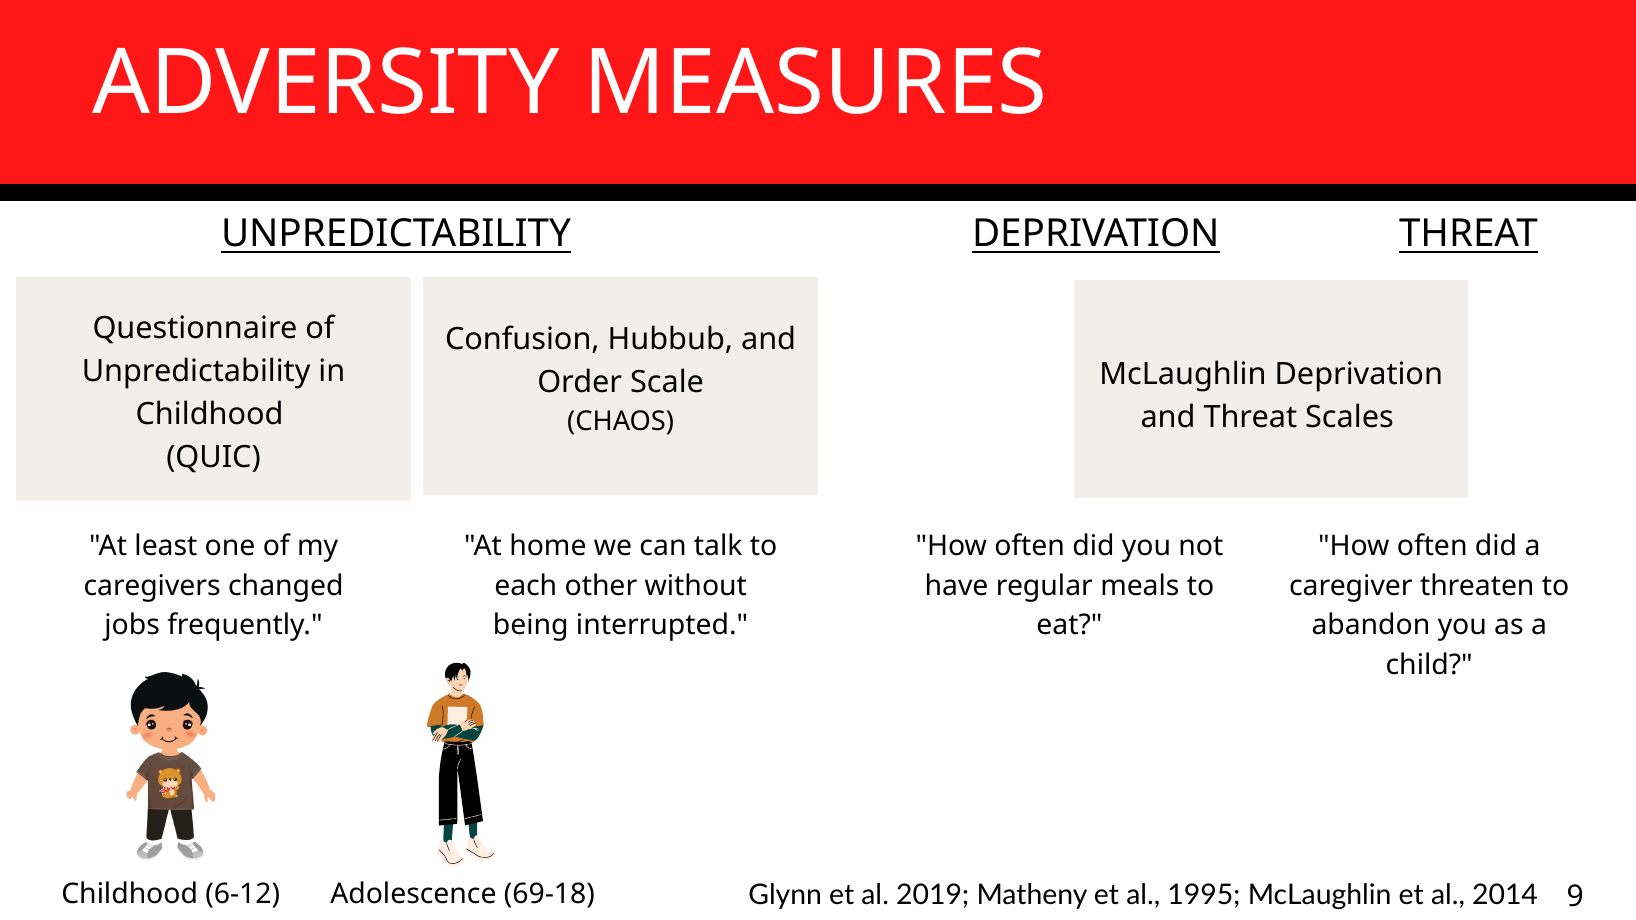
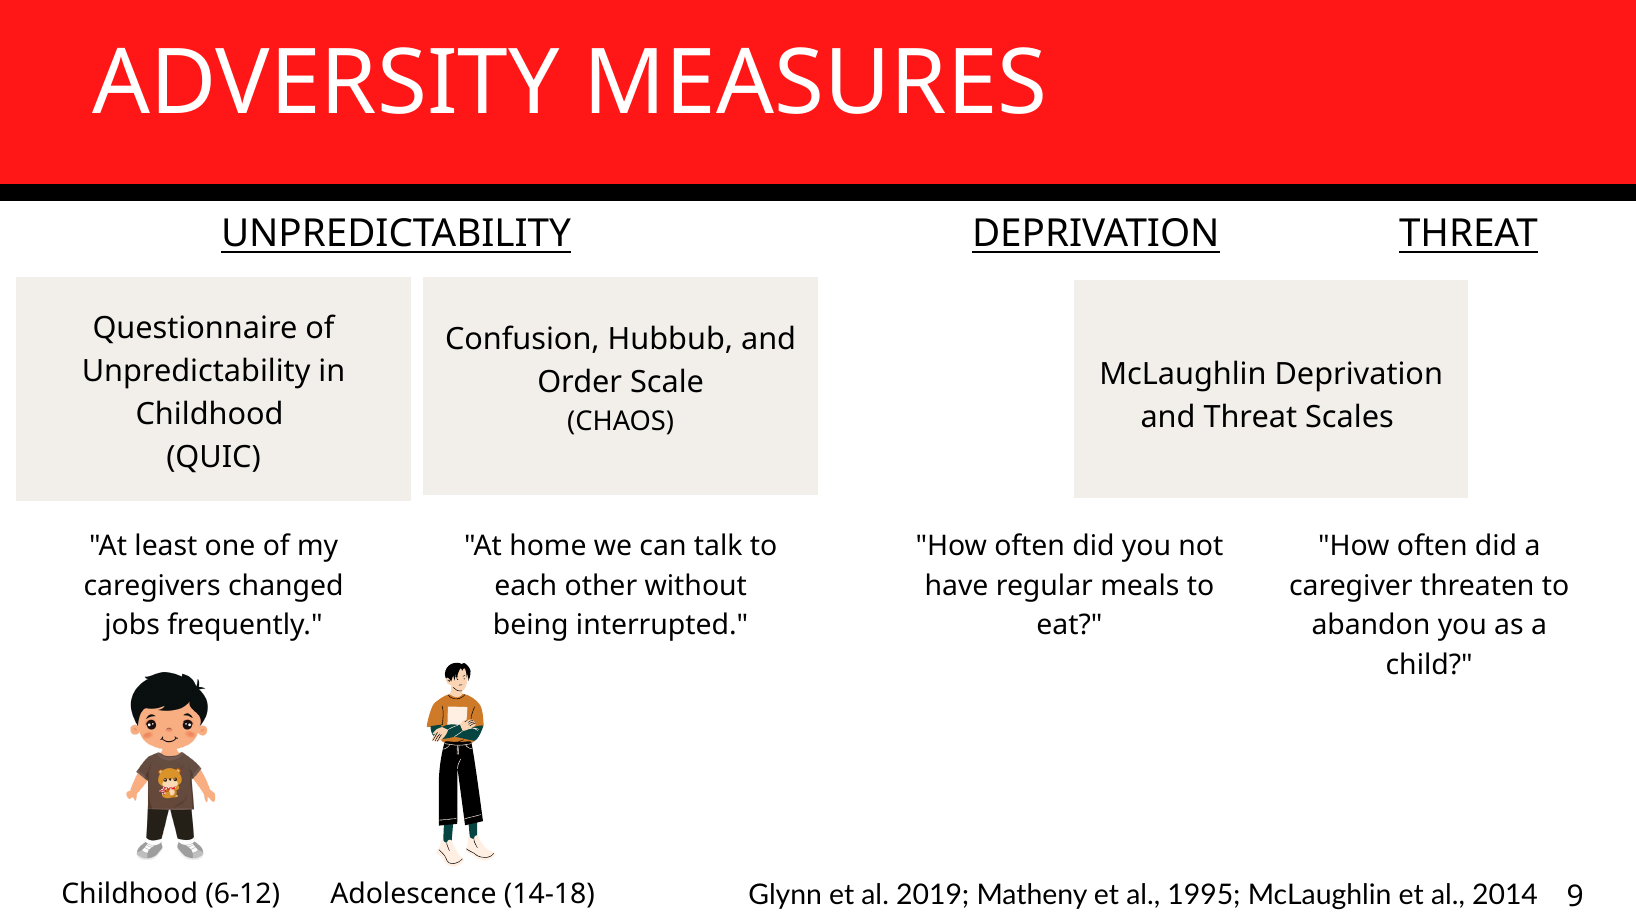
69-18: 69-18 -> 14-18 (549, 895)
